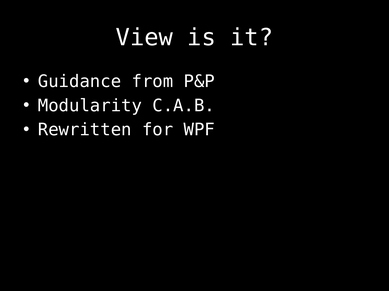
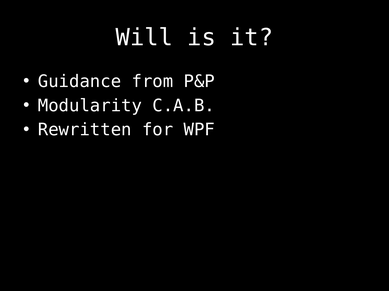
View: View -> Will (144, 38)
